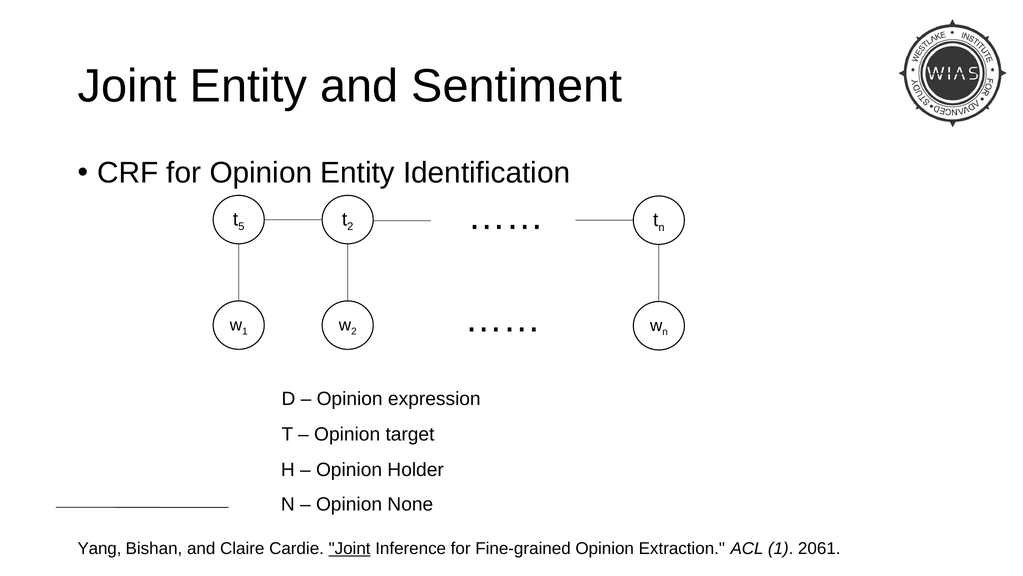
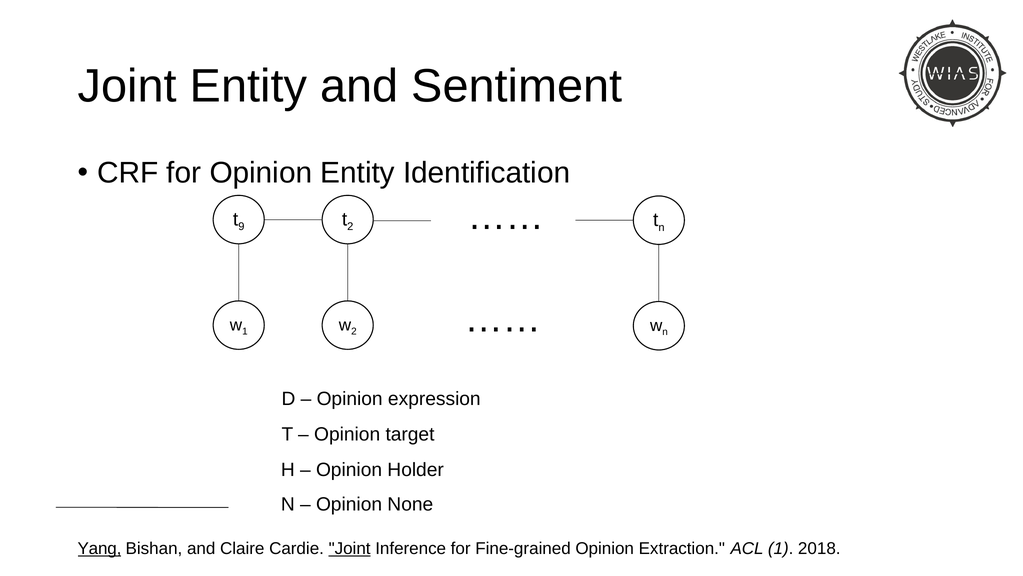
5: 5 -> 9 (241, 227)
Yang underline: none -> present (99, 548)
2061: 2061 -> 2018 (819, 548)
